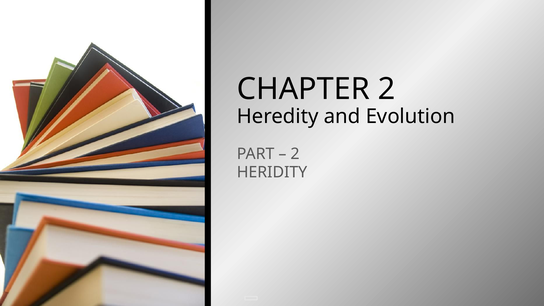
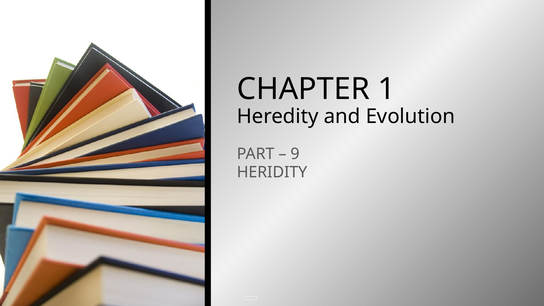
CHAPTER 2: 2 -> 1 (386, 89)
2: 2 -> 9 (295, 154)
